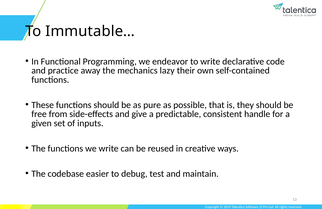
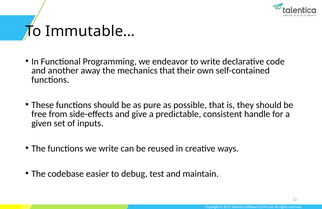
practice: practice -> another (63, 71)
mechanics lazy: lazy -> that (167, 71)
